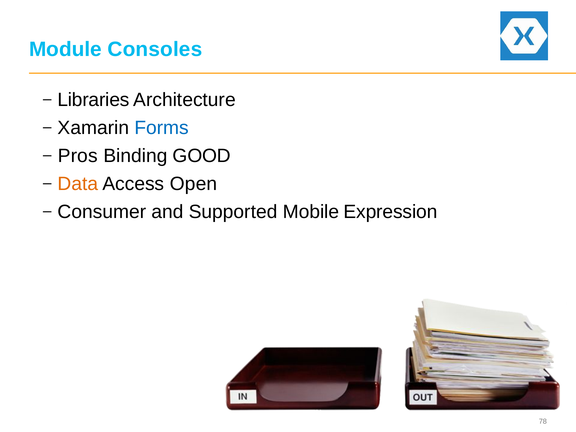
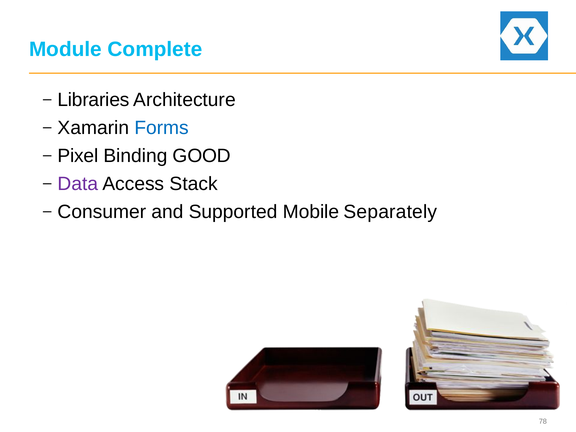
Consoles: Consoles -> Complete (155, 49)
Pros: Pros -> Pixel (78, 156)
Data colour: orange -> purple (78, 184)
Open: Open -> Stack (194, 184)
Expression: Expression -> Separately (390, 212)
